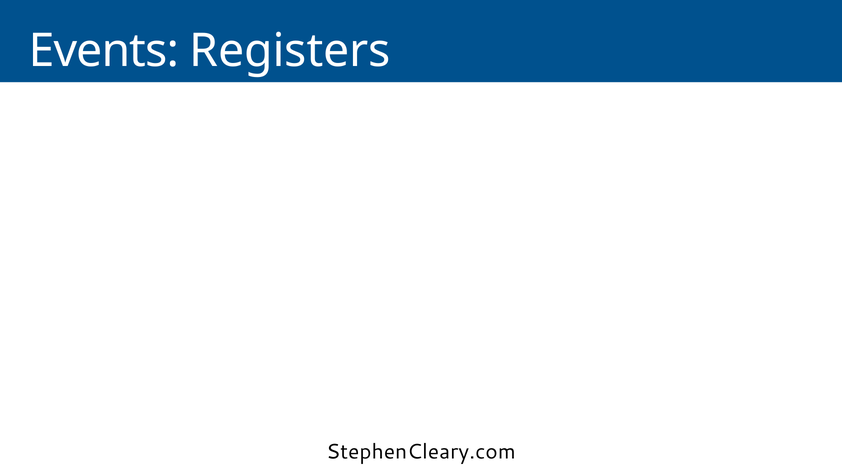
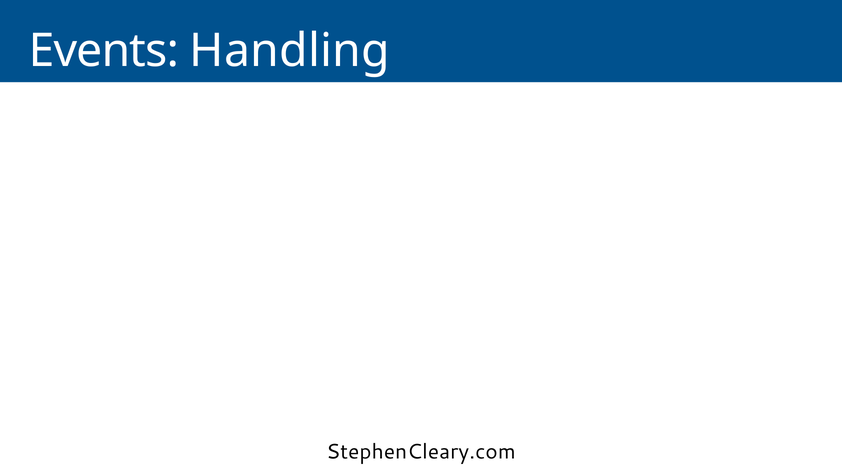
Events Registers: Registers -> Handling (290, 51)
